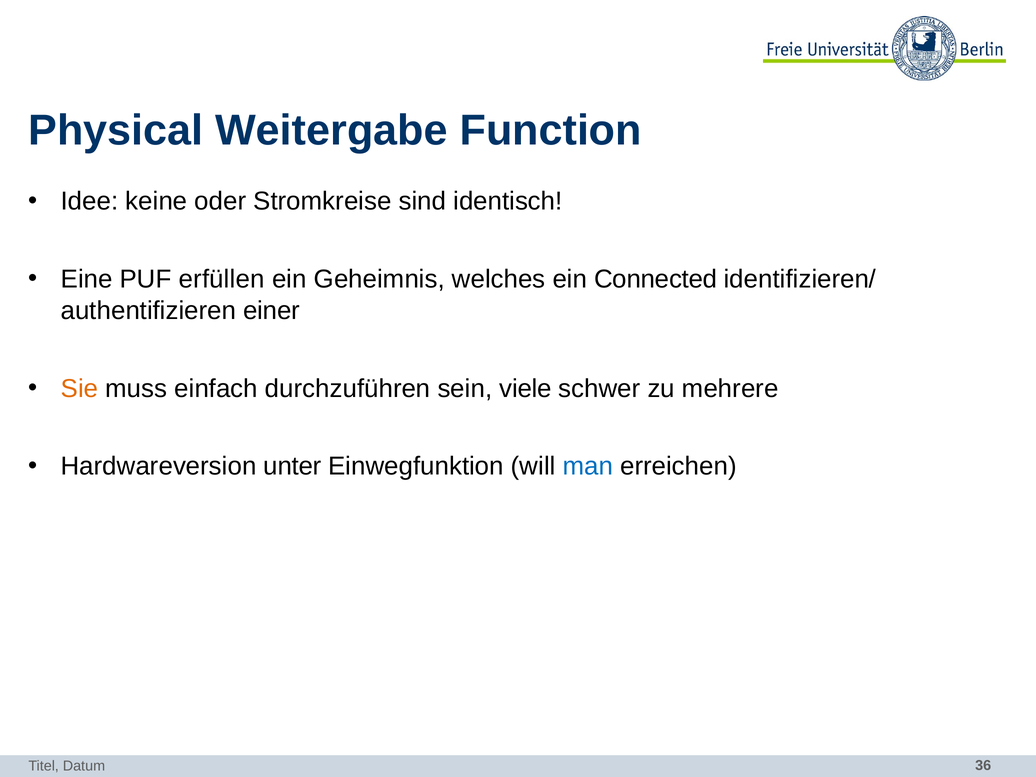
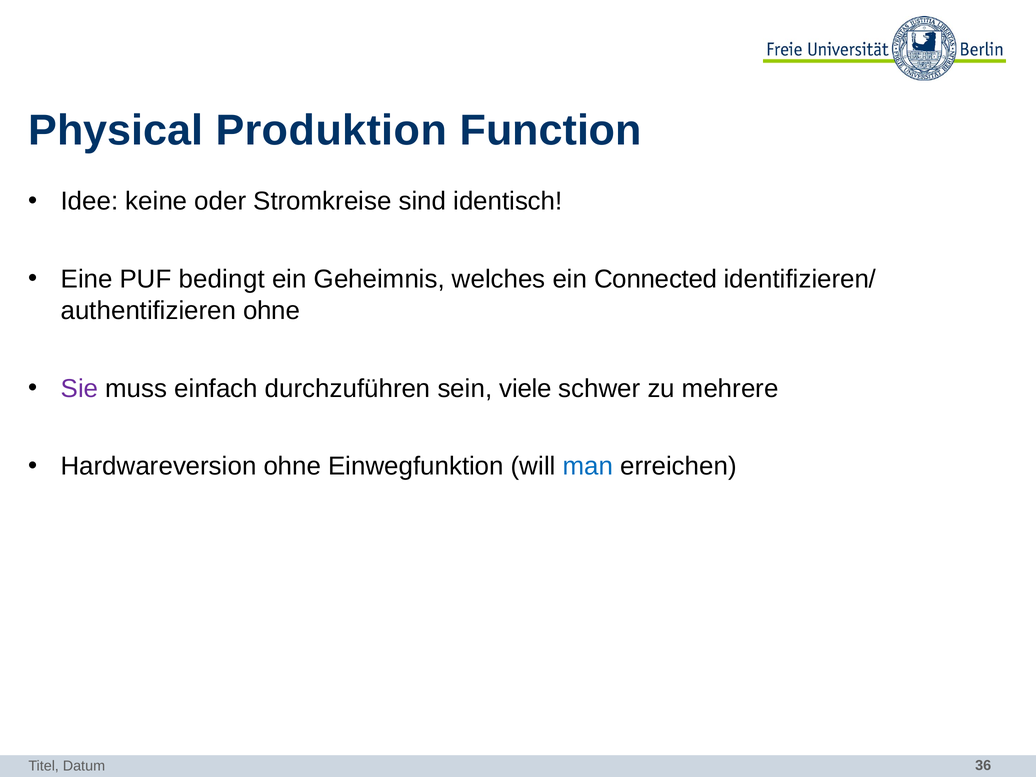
Weitergabe: Weitergabe -> Produktion (331, 130)
erfüllen: erfüllen -> bedingt (222, 279)
authentifizieren einer: einer -> ohne (272, 311)
Sie colour: orange -> purple (79, 389)
Hardwareversion unter: unter -> ohne (292, 466)
